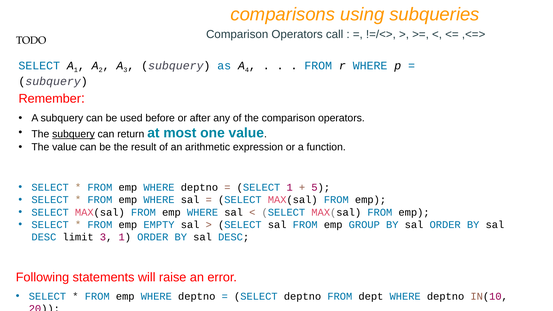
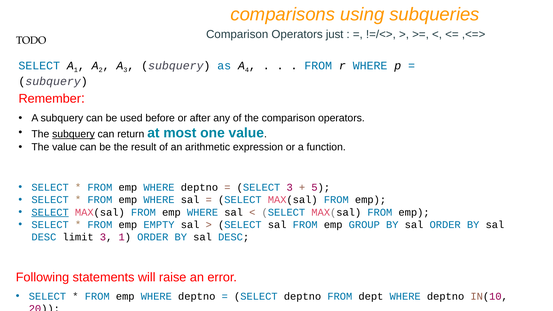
call: call -> just (335, 35)
SELECT 1: 1 -> 3 (290, 187)
SELECT underline: none -> present (50, 212)
